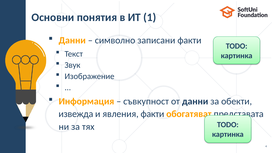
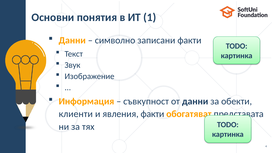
извежда: извежда -> клиенти (76, 114)
